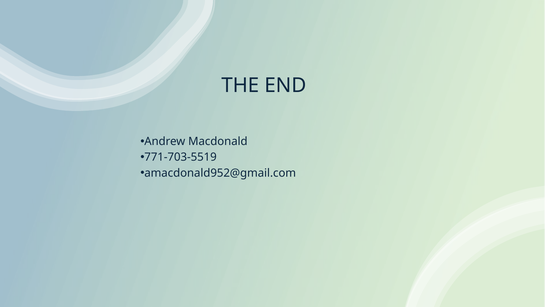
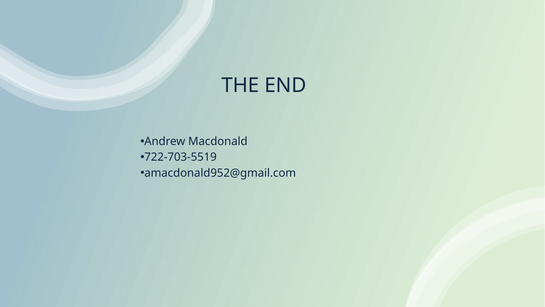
771-703-5519: 771-703-5519 -> 722-703-5519 (181, 157)
